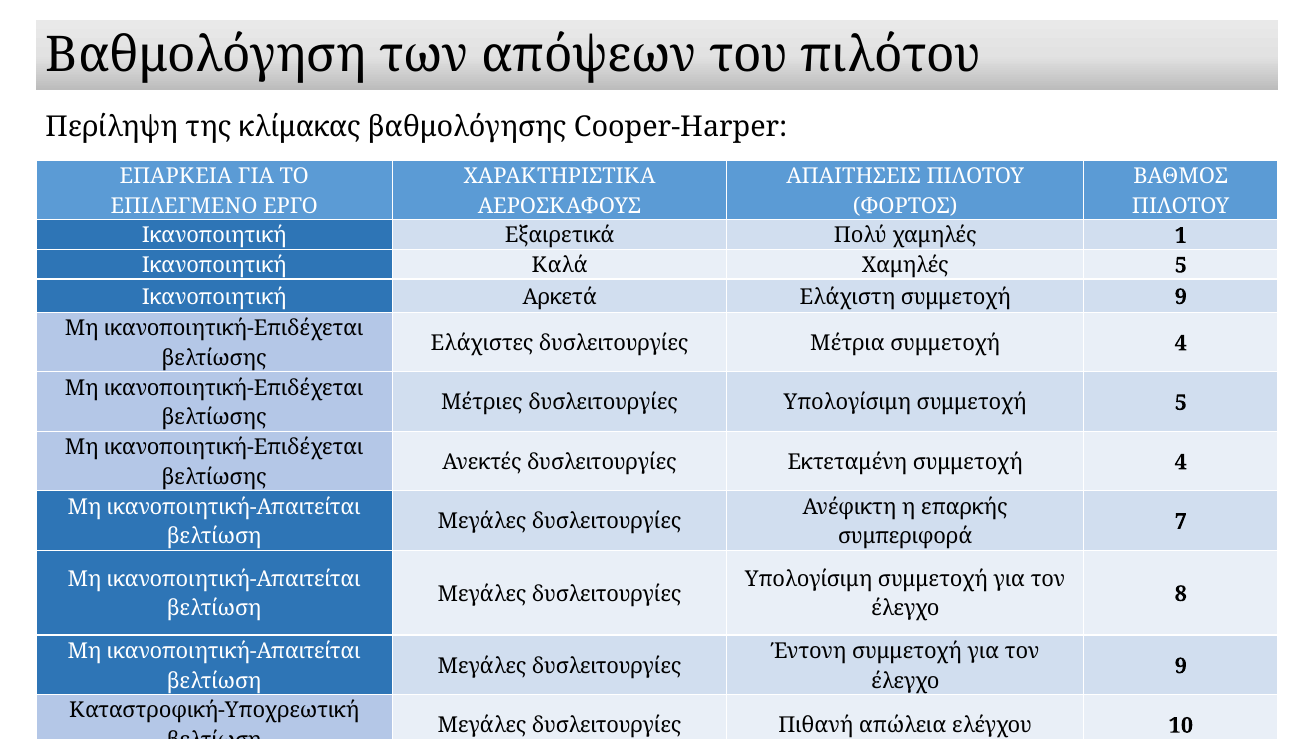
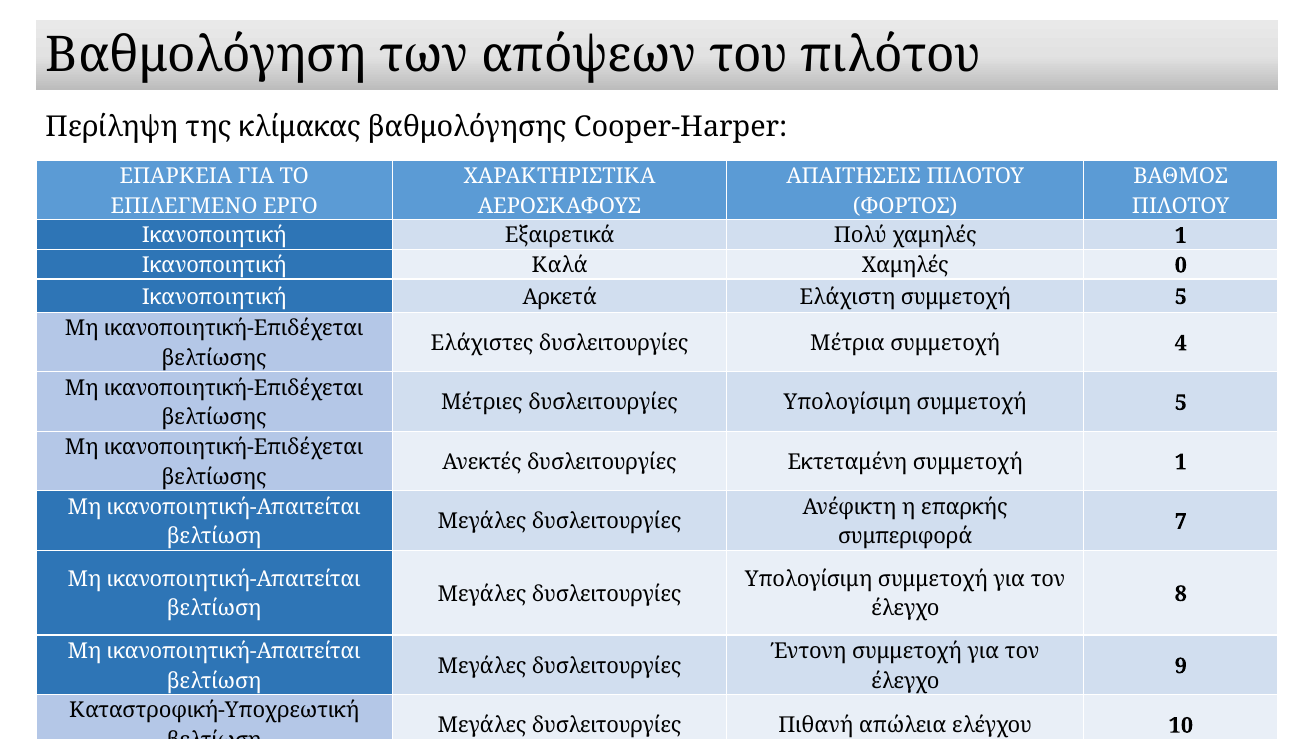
Χαμηλές 5: 5 -> 0 (1181, 265)
Ελάχιστη συμμετοχή 9: 9 -> 5 (1181, 297)
Εκτεταμένη συμμετοχή 4: 4 -> 1 (1181, 462)
